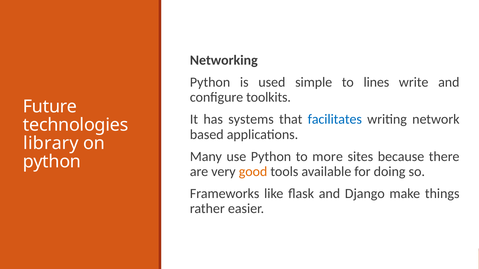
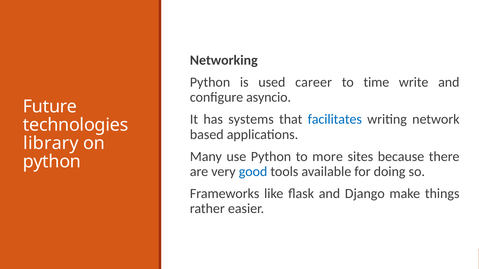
simple: simple -> career (314, 82)
lines: lines -> time (376, 82)
toolkits: toolkits -> asyncio (269, 98)
good colour: orange -> blue (253, 172)
